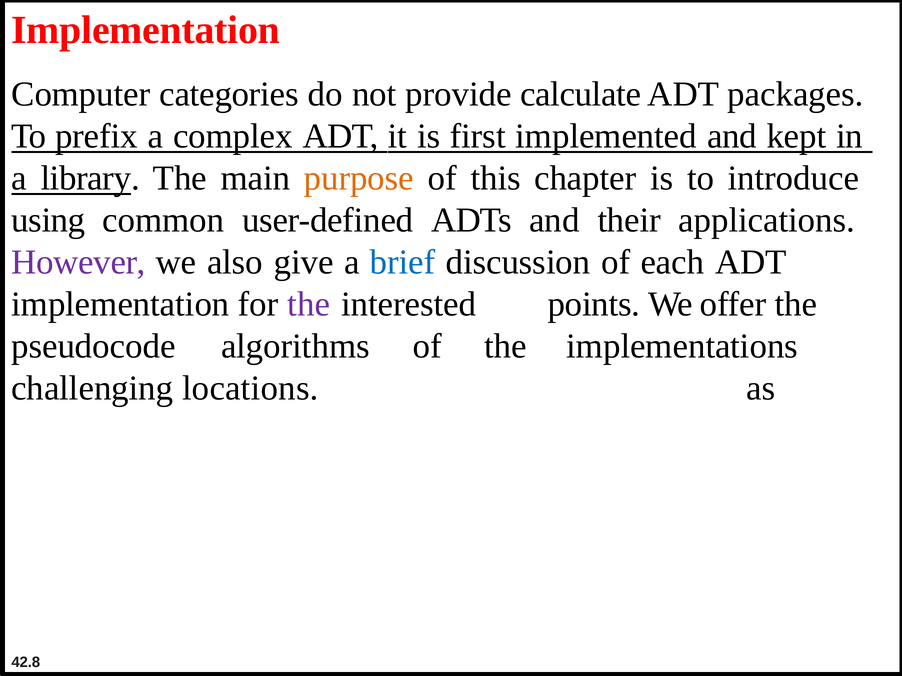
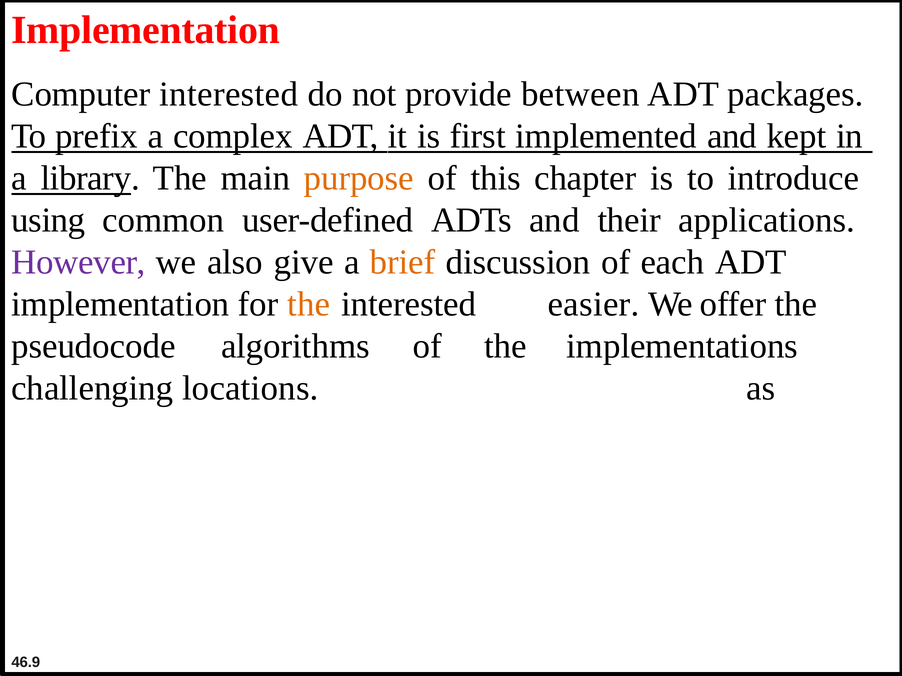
Computer categories: categories -> interested (229, 94)
calculate: calculate -> between (580, 94)
brief colour: blue -> orange (403, 262)
the colour: purple -> orange (309, 304)
points: points -> easier (594, 304)
42.8: 42.8 -> 46.9 (26, 662)
